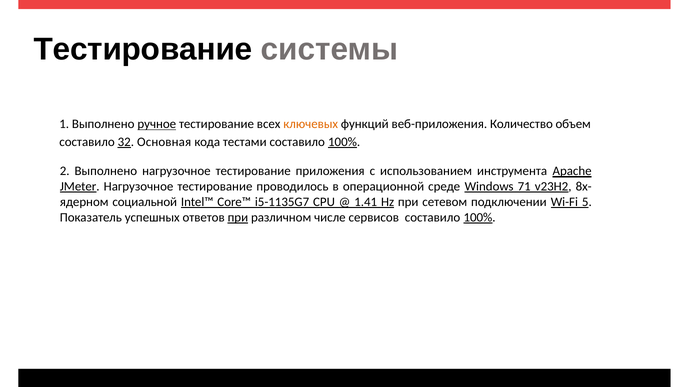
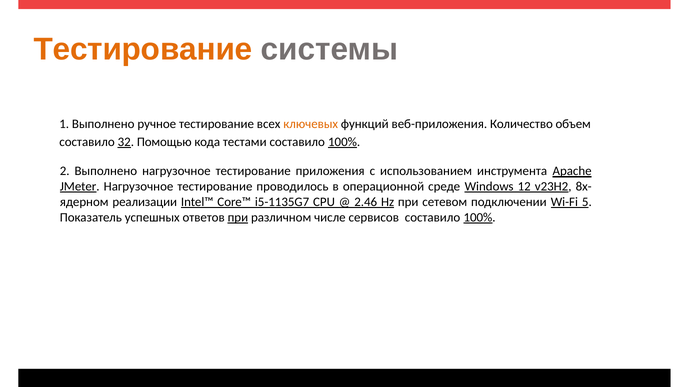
Тестирование colour: black -> orange (143, 49)
ручное underline: present -> none (157, 124)
Основная: Основная -> Помощью (164, 142)
71: 71 -> 12 (524, 187)
социальной: социальной -> реализации (145, 202)
1.41: 1.41 -> 2.46 (366, 202)
